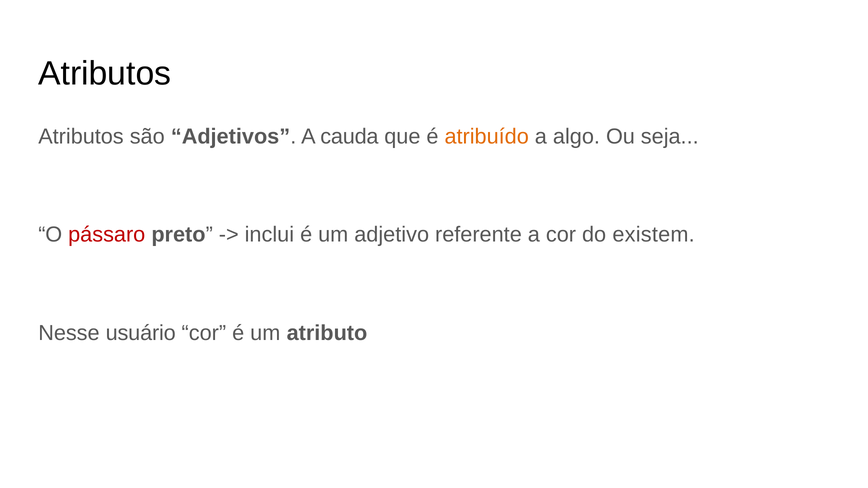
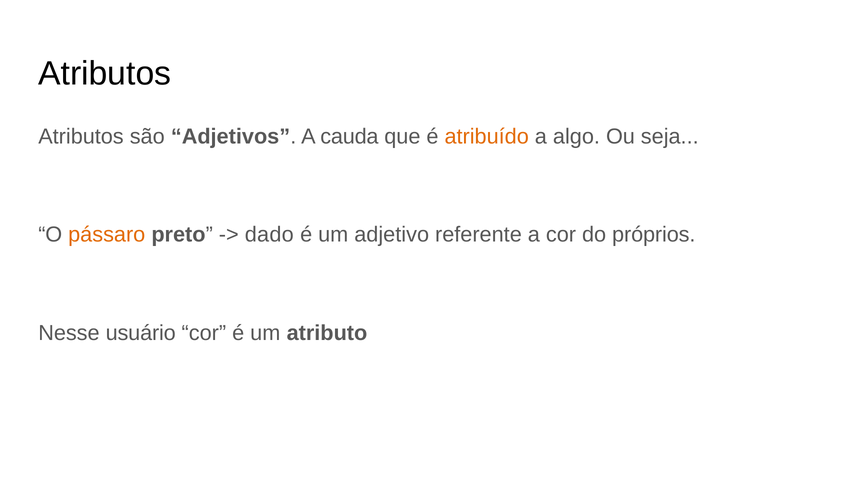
pássaro colour: red -> orange (107, 235)
inclui: inclui -> dado (269, 235)
existem: existem -> próprios (654, 235)
